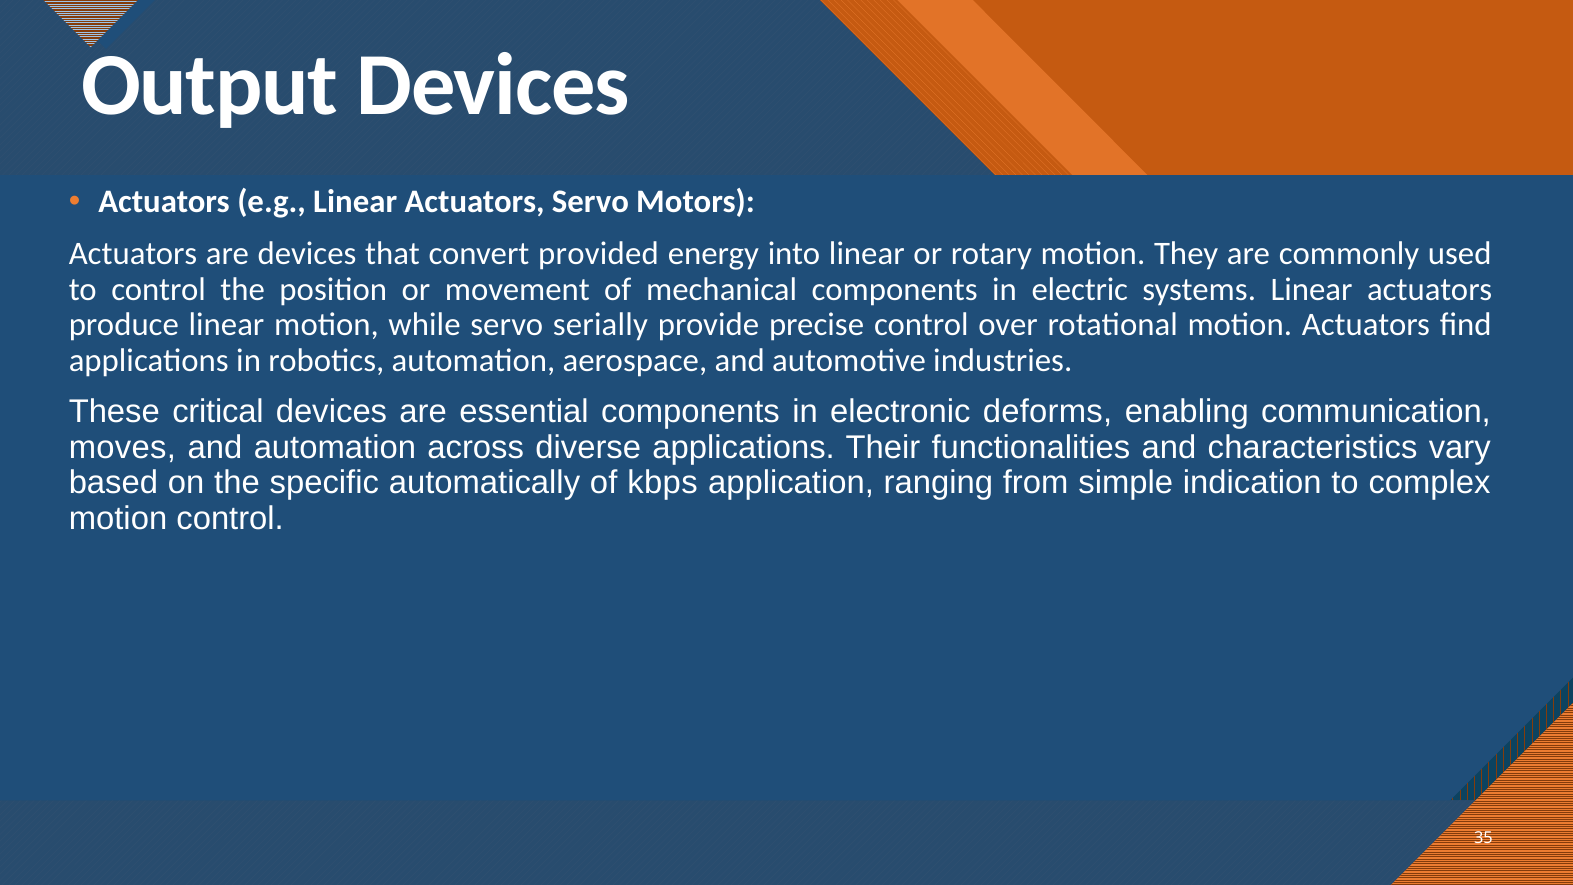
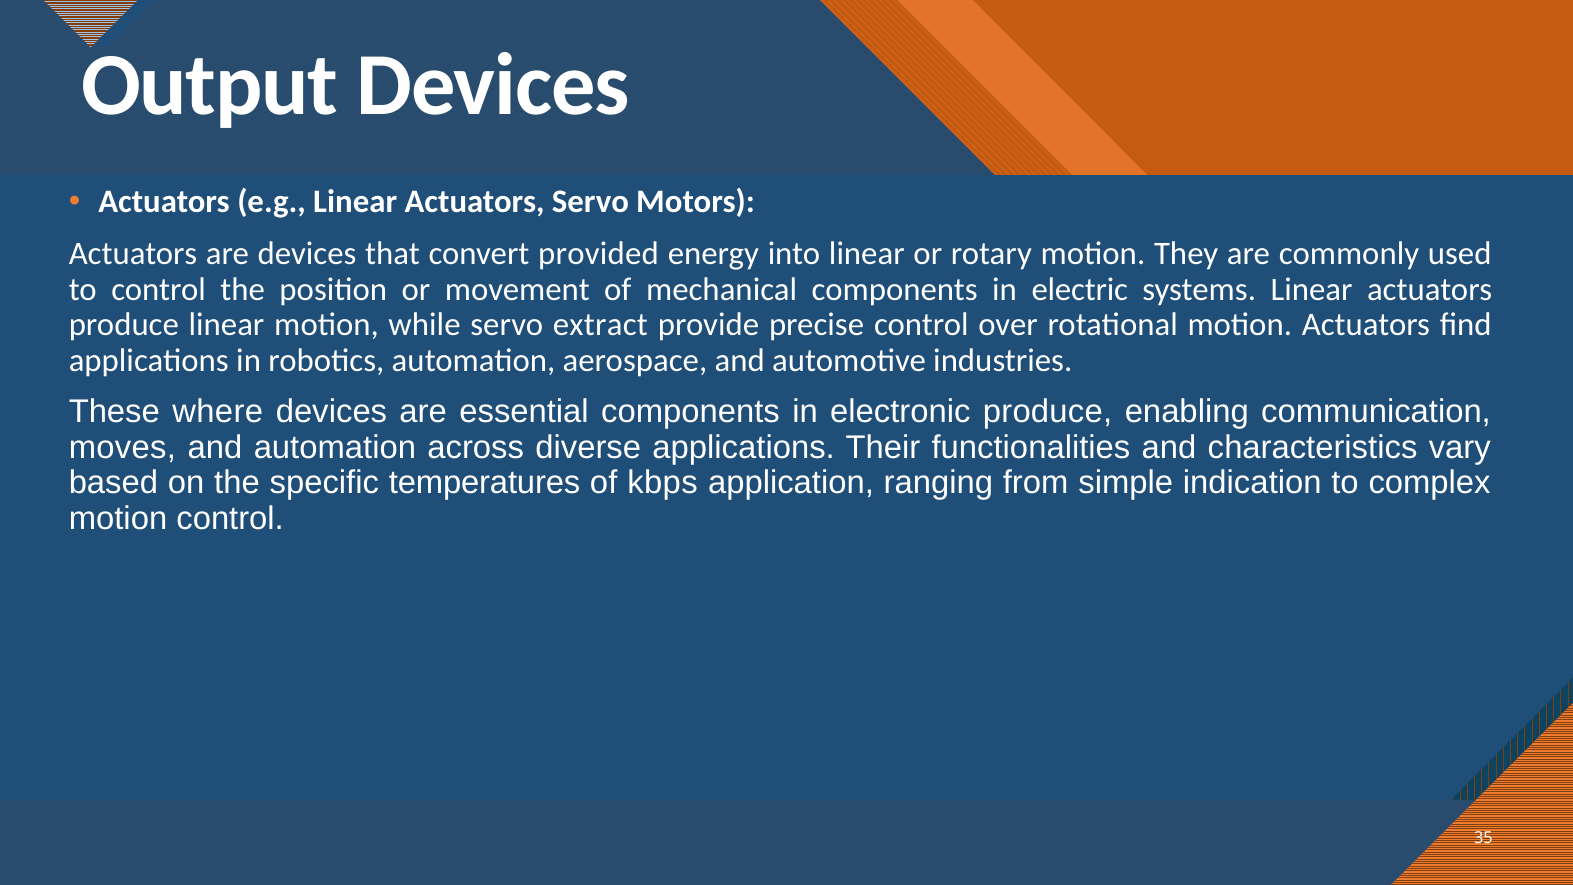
serially: serially -> extract (600, 325)
critical: critical -> where (218, 412)
electronic deforms: deforms -> produce (1048, 412)
automatically: automatically -> temperatures (485, 483)
